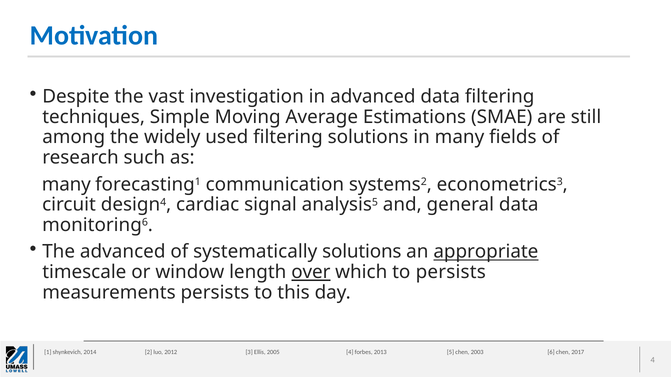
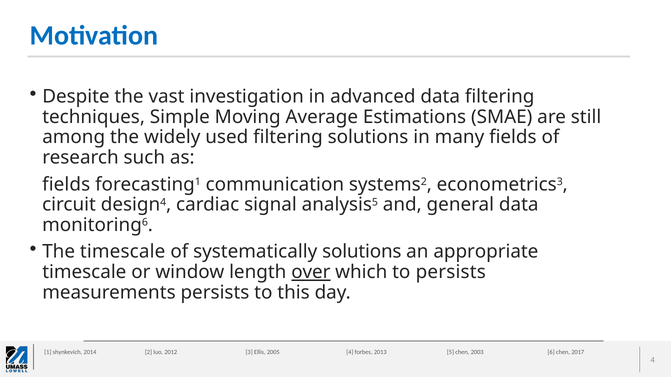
many: many -> fields (66, 185)
The advanced: advanced -> timescale (123, 252)
appropriate underline: present -> none (486, 252)
